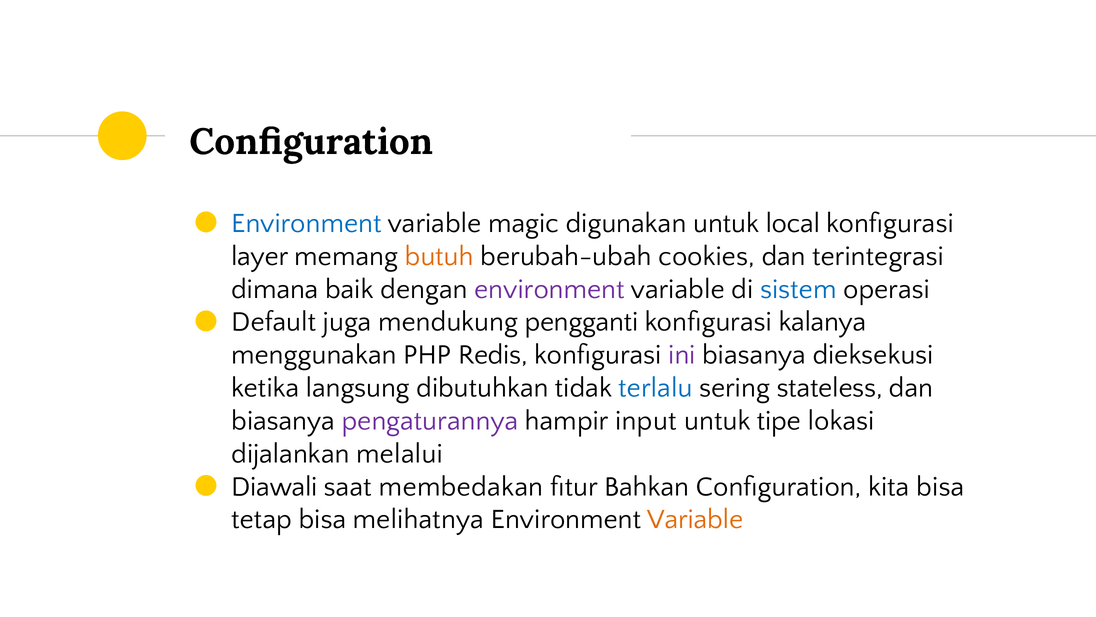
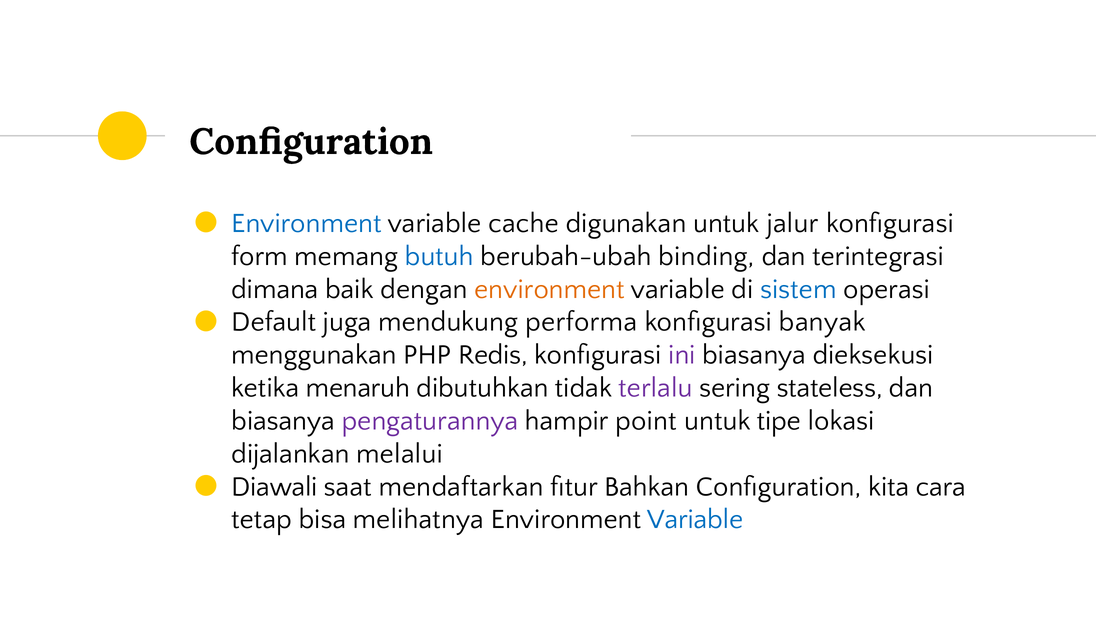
magic: magic -> cache (524, 223)
local: local -> jalur (793, 223)
layer: layer -> form (260, 256)
butuh colour: orange -> blue (439, 256)
cookies: cookies -> binding (706, 256)
environment colour: purple -> orange (550, 289)
pengganti: pengganti -> performa (581, 322)
kalanya: kalanya -> banyak (822, 322)
langsung: langsung -> menaruh (358, 387)
terlalu colour: blue -> purple (655, 387)
input: input -> point (646, 420)
membedakan: membedakan -> mendaftarkan (461, 486)
kita bisa: bisa -> cara (941, 486)
Variable colour: orange -> blue (695, 519)
